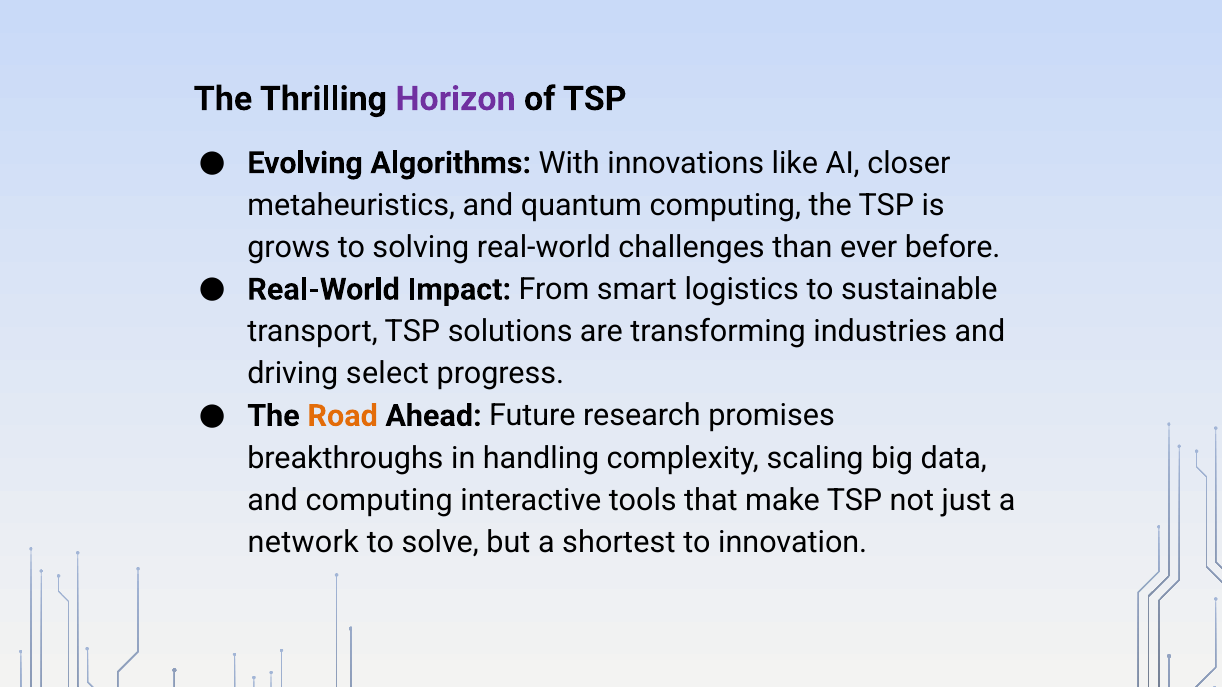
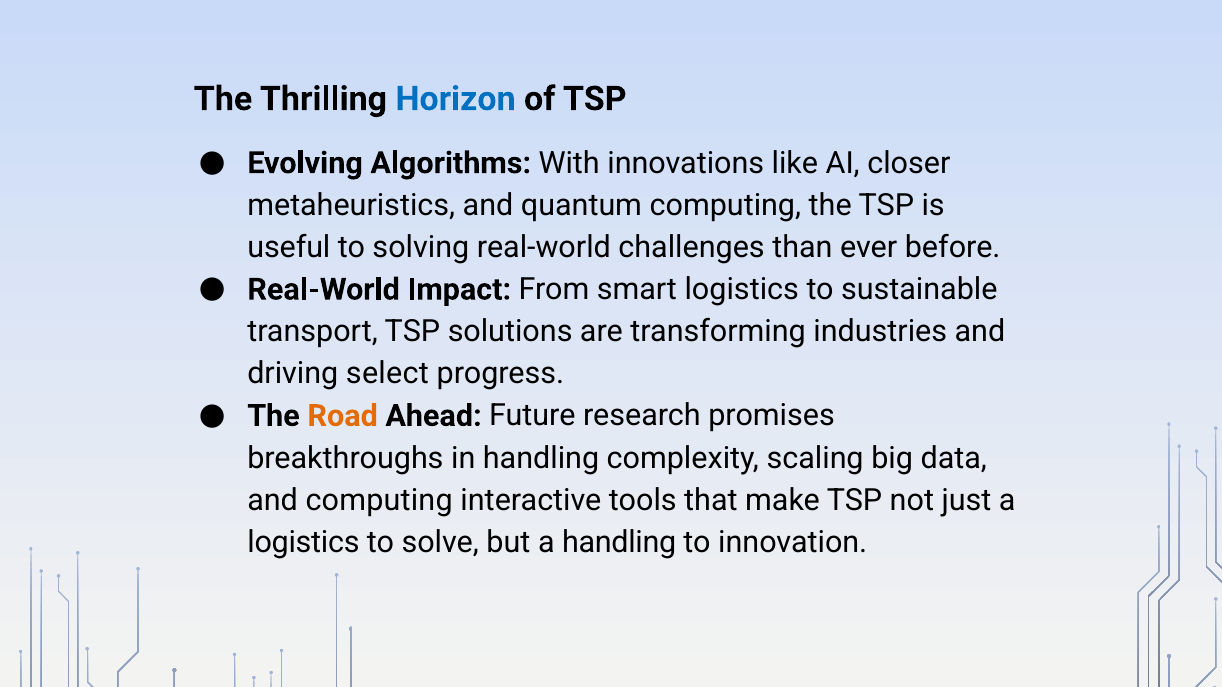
Horizon colour: purple -> blue (456, 99)
grows: grows -> useful (289, 248)
network: network -> logistics (303, 543)
a shortest: shortest -> handling (619, 543)
